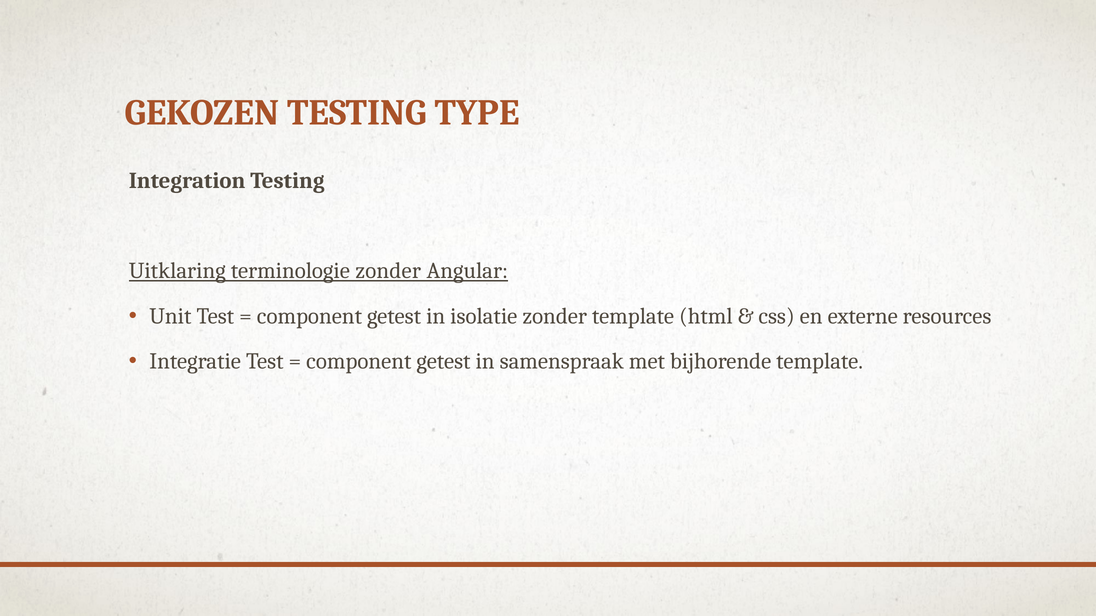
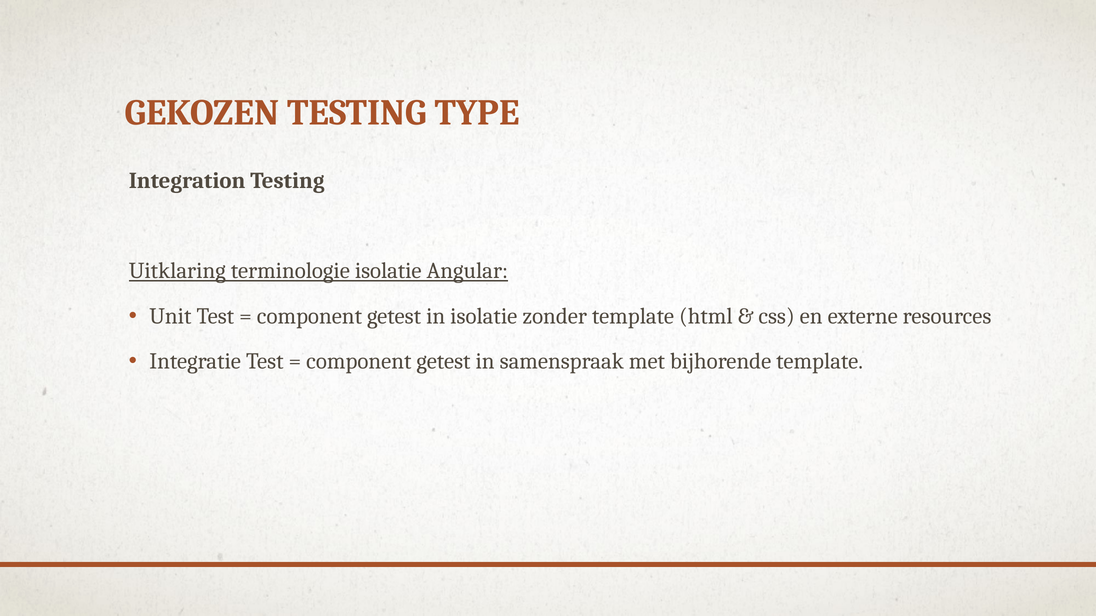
terminologie zonder: zonder -> isolatie (388, 271)
